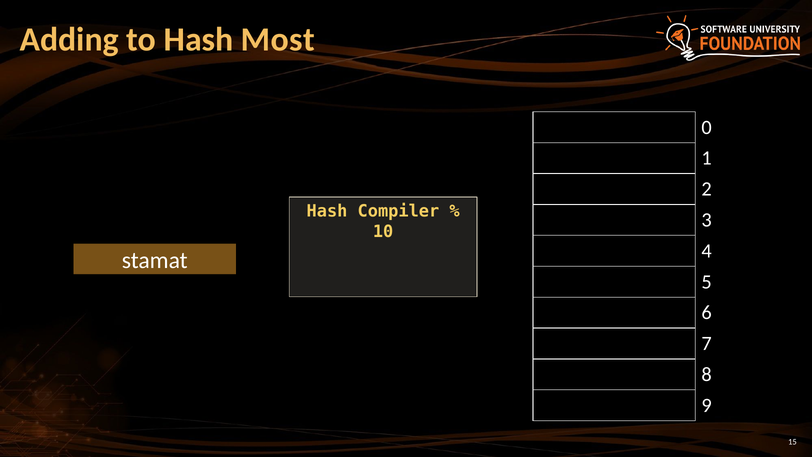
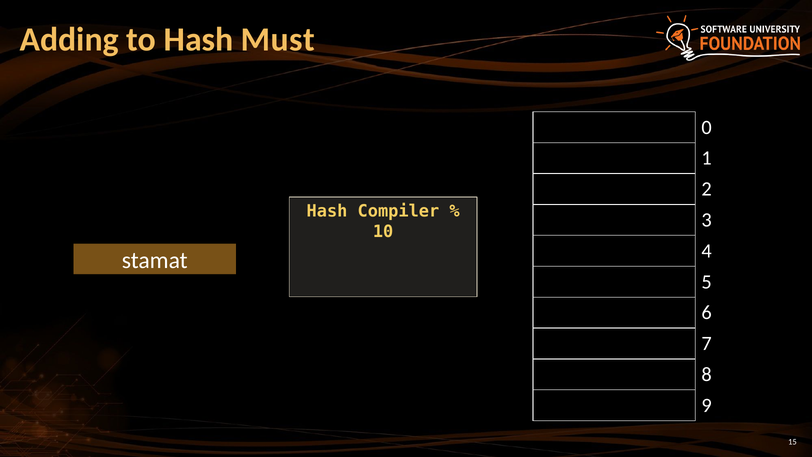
Most: Most -> Must (278, 39)
